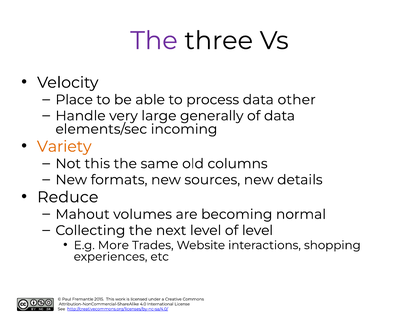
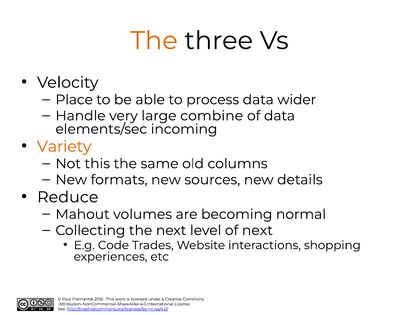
The colour: purple -> orange (154, 41)
other: other -> wider (297, 99)
generally: generally -> combine (212, 116)
of level: level -> next (257, 230)
More: More -> Code (113, 245)
